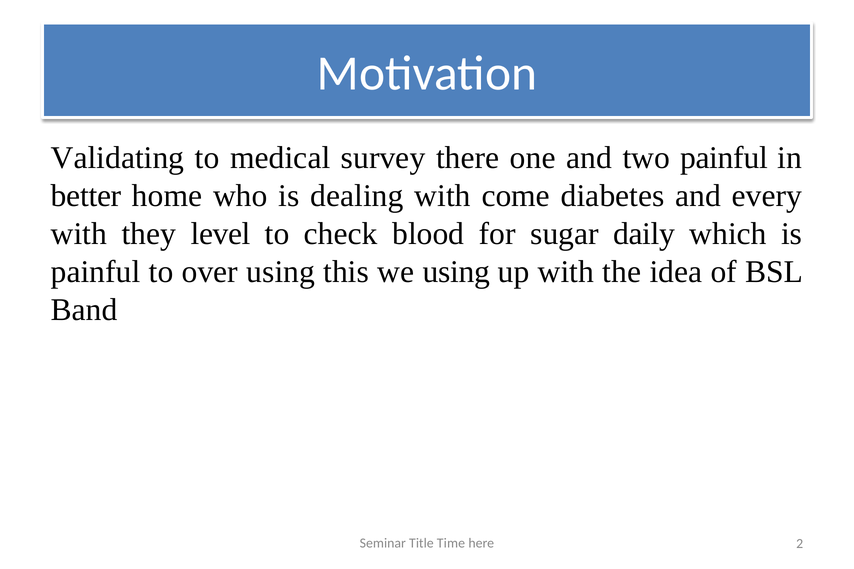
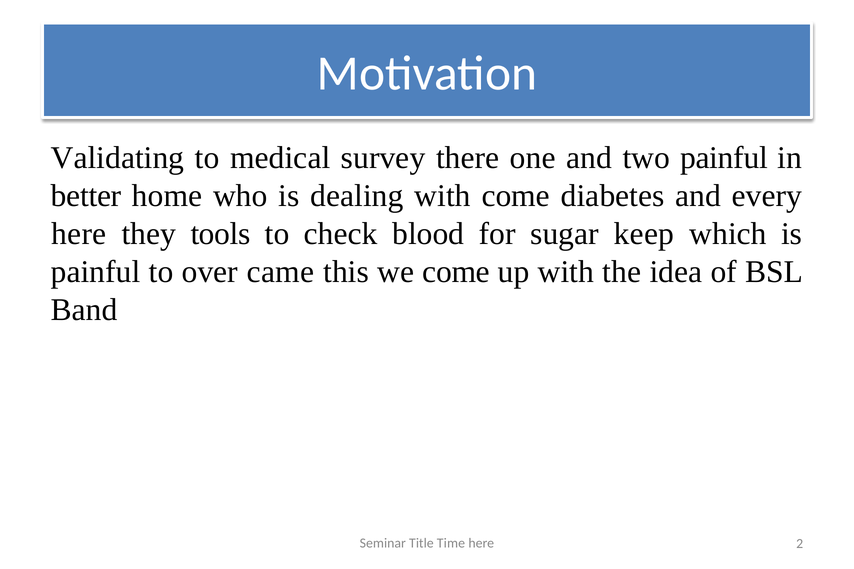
with: with -> here (79, 234)
level: level -> tools (221, 234)
daily: daily -> keep (644, 234)
over using: using -> came (281, 272)
we using: using -> come (456, 272)
